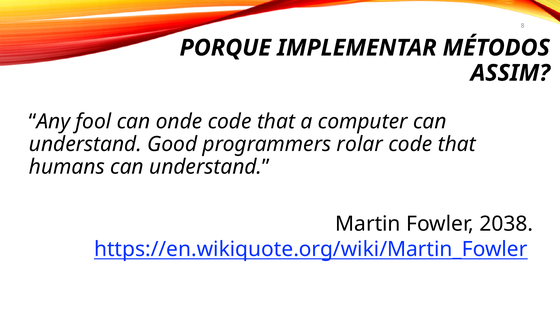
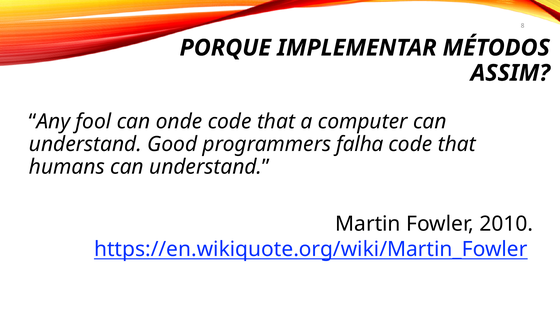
rolar: rolar -> falha (360, 144)
2038: 2038 -> 2010 (506, 224)
